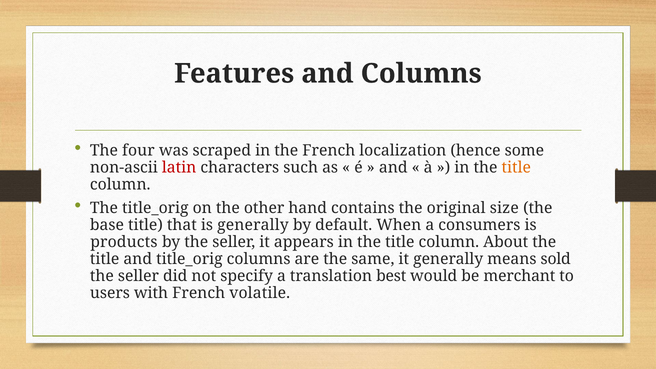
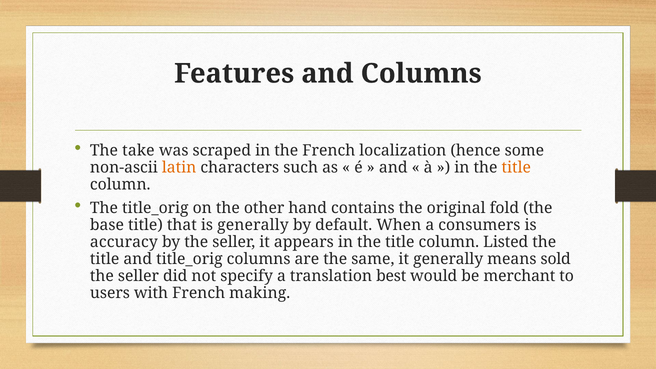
four: four -> take (138, 151)
latin colour: red -> orange (179, 168)
size: size -> fold (504, 208)
products: products -> accuracy (124, 242)
About: About -> Listed (506, 242)
volatile: volatile -> making (260, 293)
